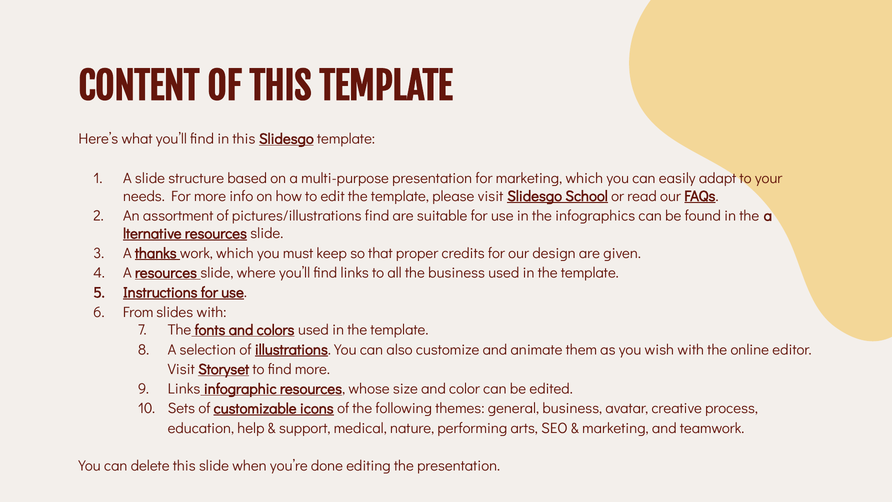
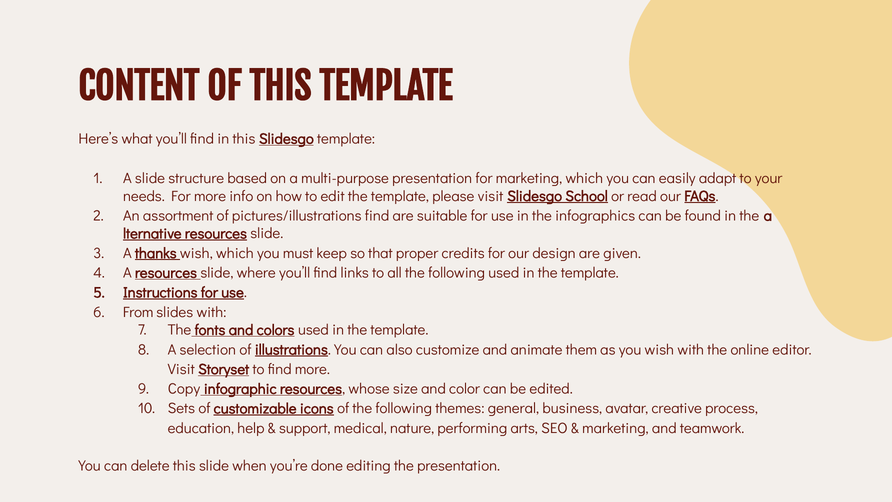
thanks work: work -> wish (196, 253)
all the business: business -> following (457, 273)
Links: Links -> Copy (184, 389)
